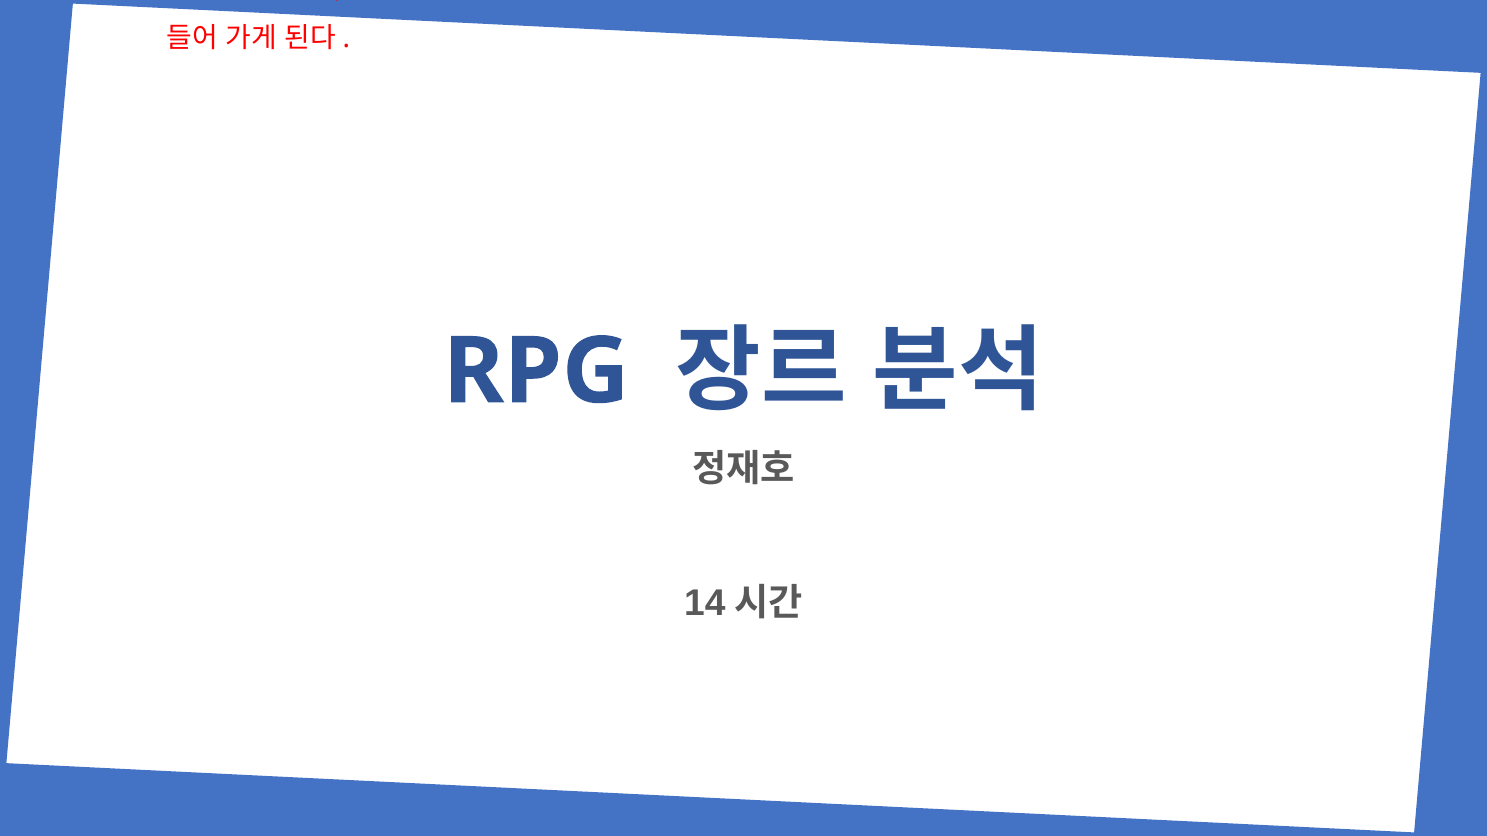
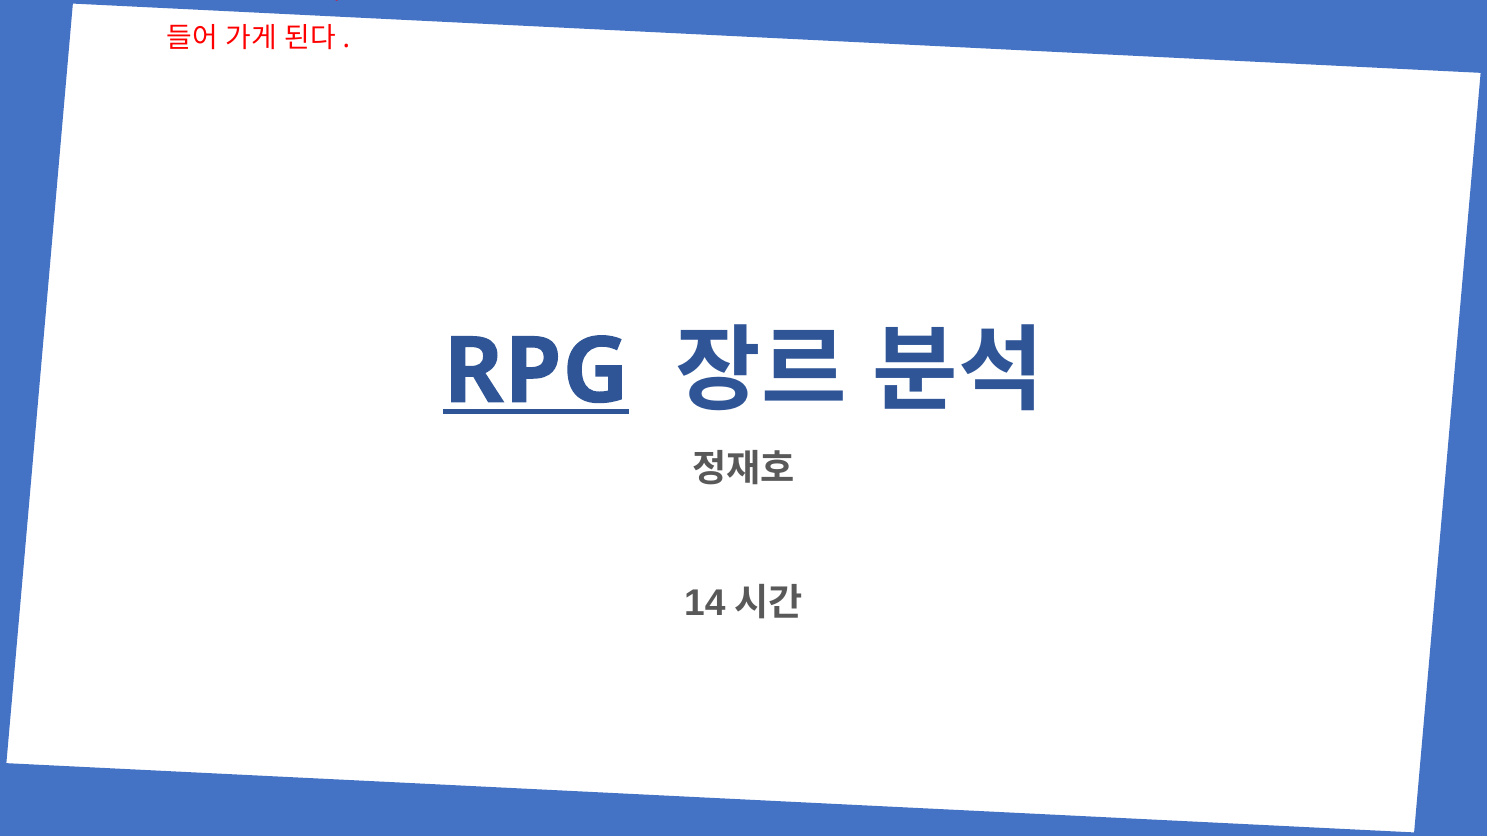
RPG underline: none -> present (536, 372)
